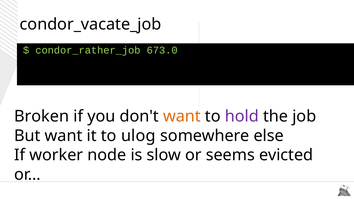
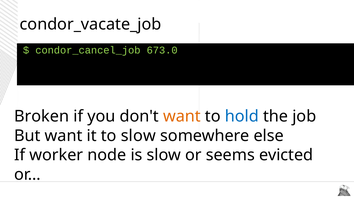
condor_rather_job: condor_rather_job -> condor_cancel_job (88, 50)
hold colour: purple -> blue (242, 116)
to ulog: ulog -> slow (138, 136)
